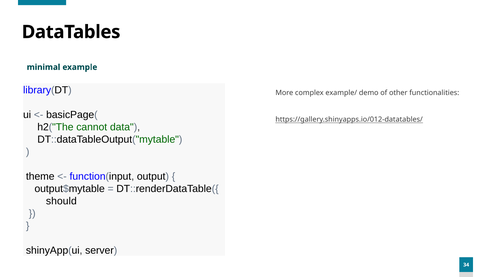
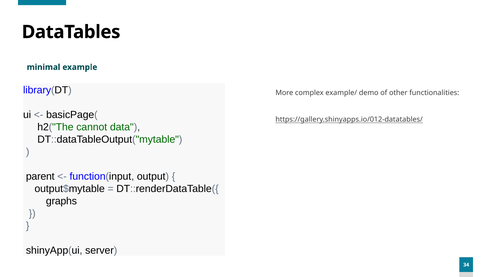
theme: theme -> parent (40, 177)
should: should -> graphs (61, 201)
